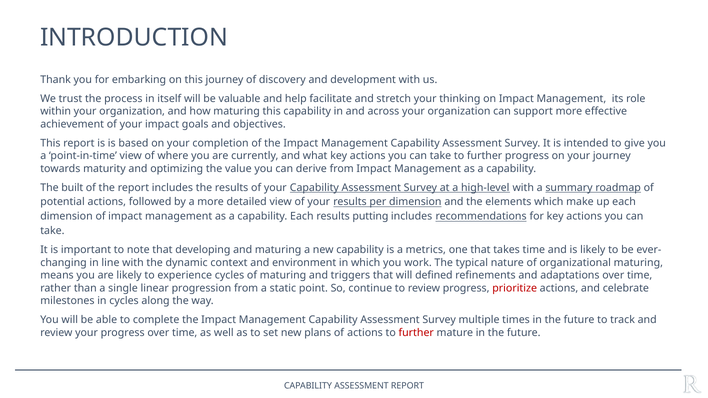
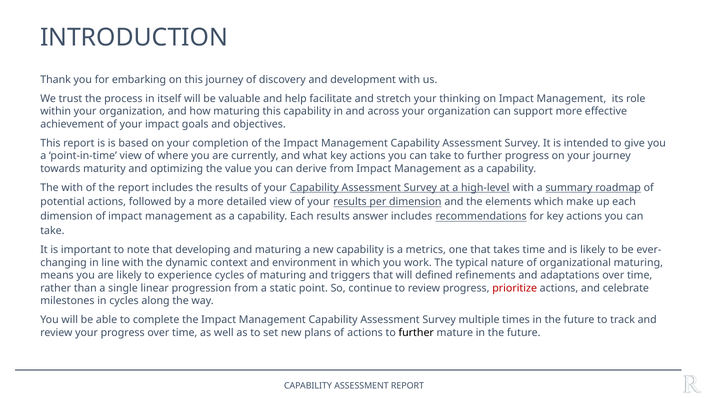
The built: built -> with (72, 188)
putting: putting -> answer (370, 217)
further colour: red -> black (416, 333)
